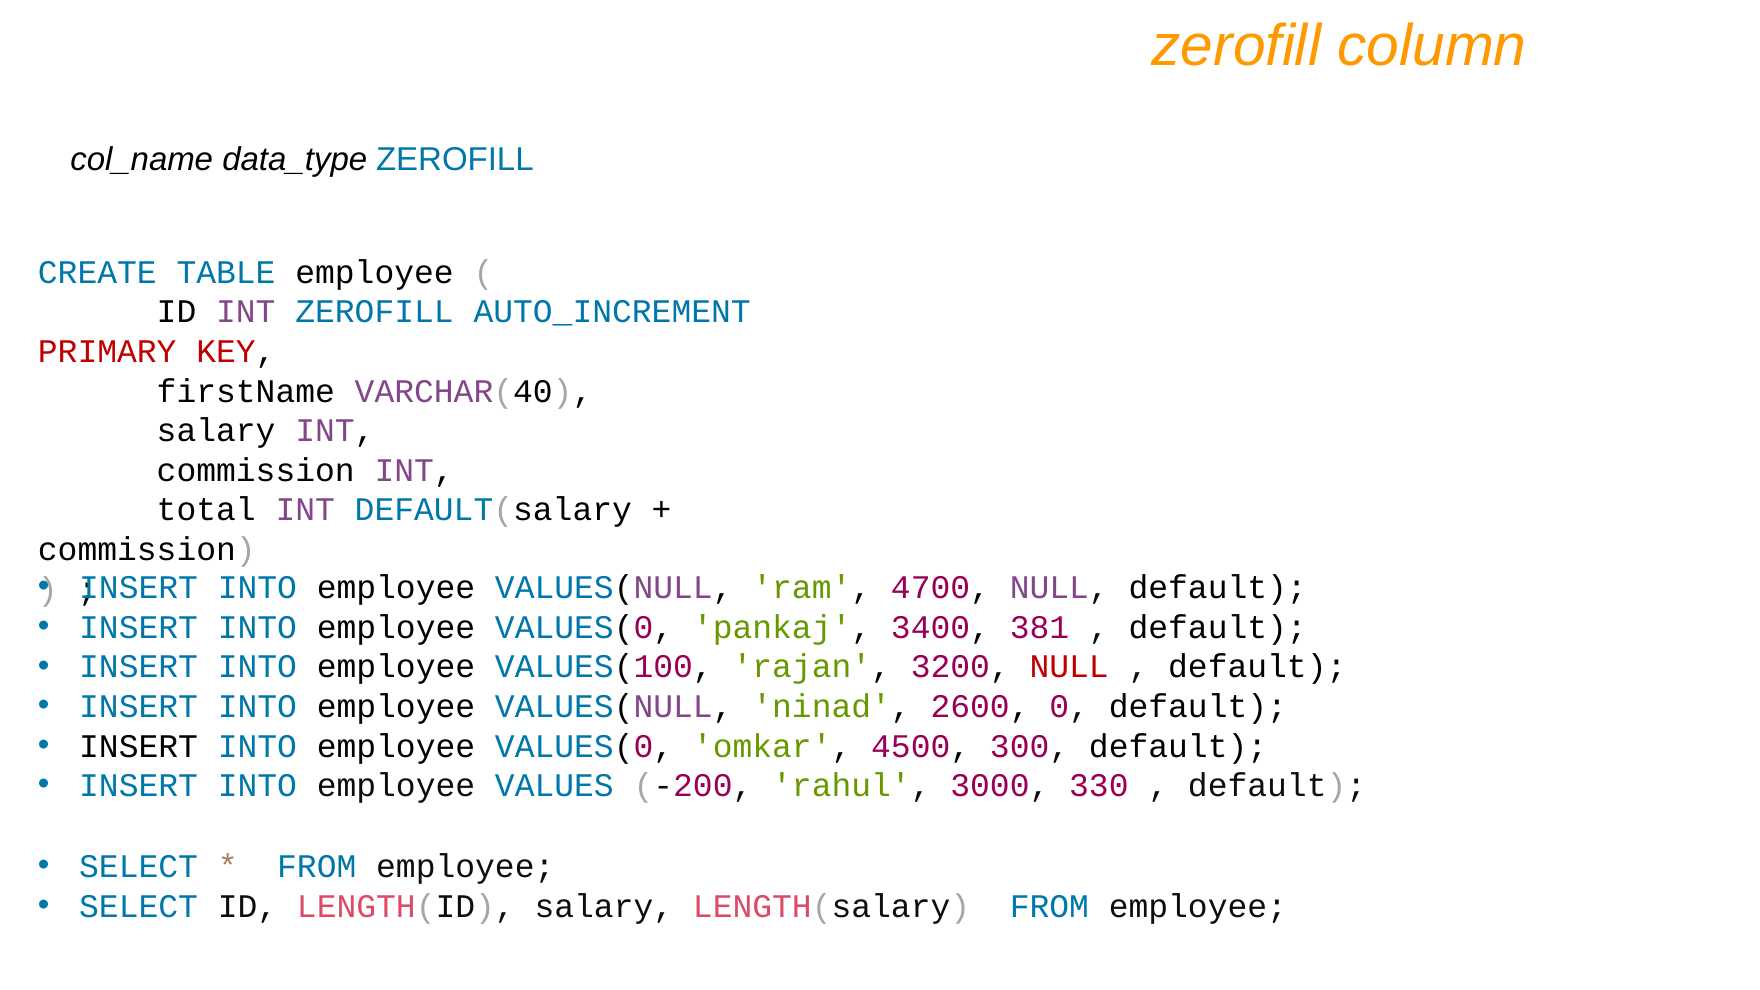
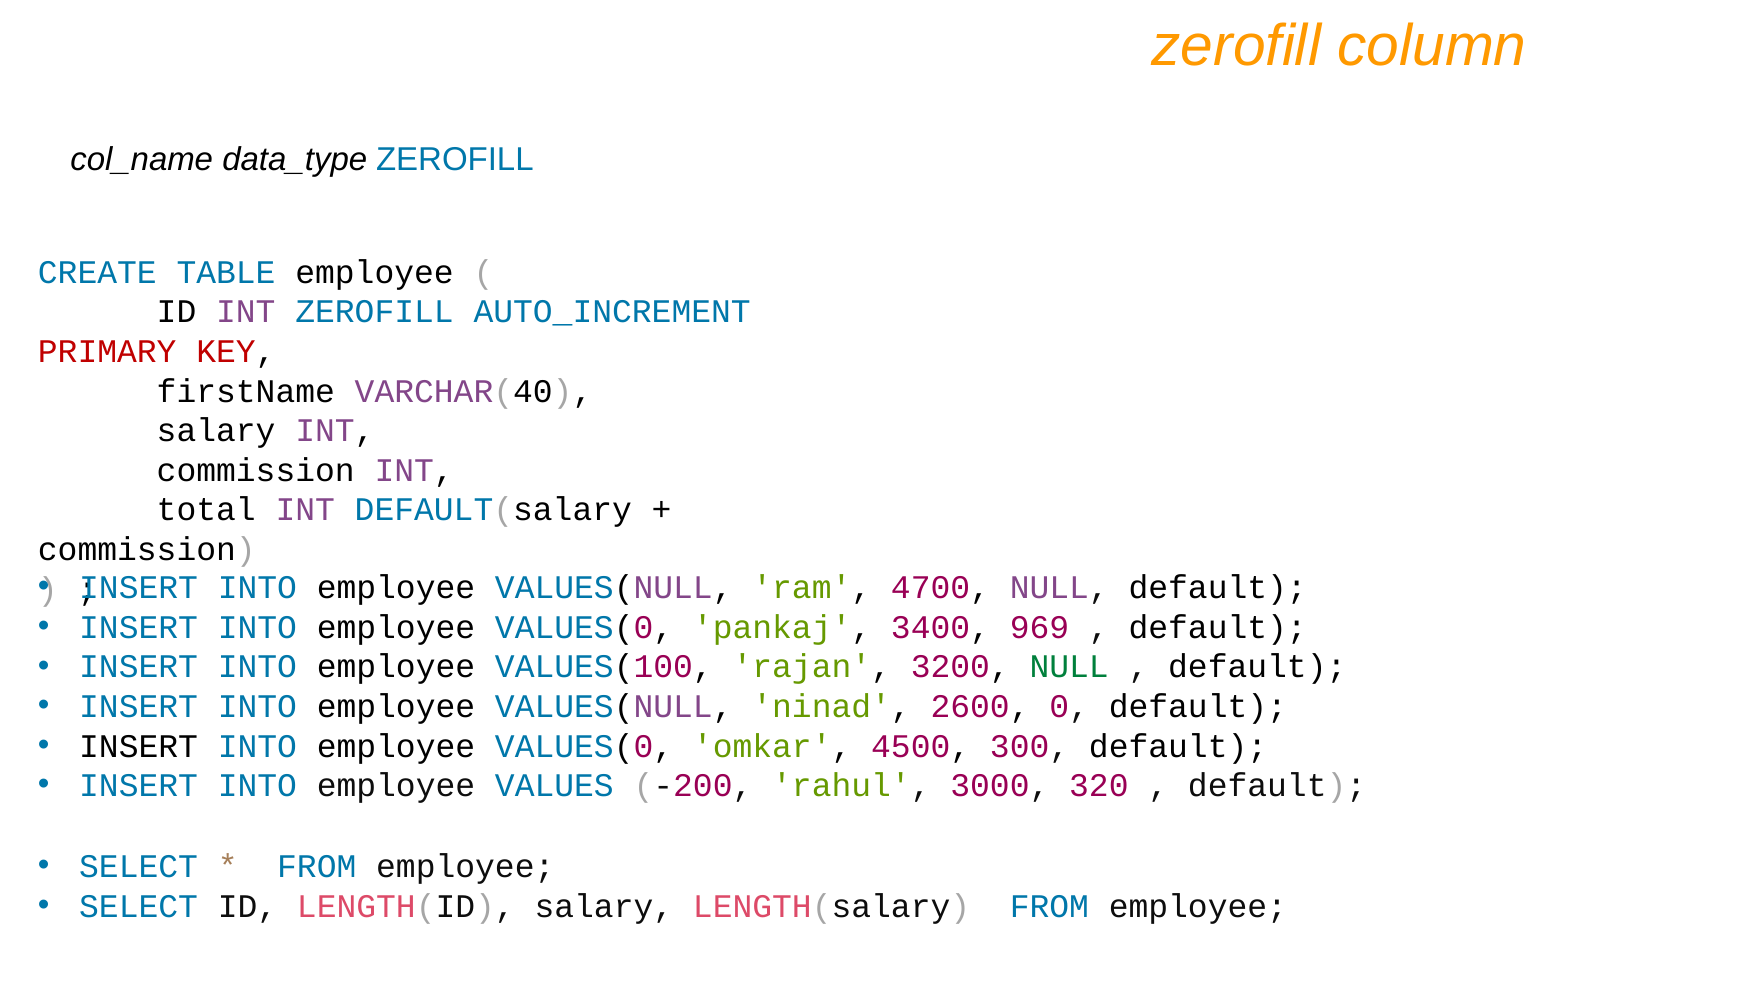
381: 381 -> 969 (1039, 627)
NULL colour: red -> green (1069, 667)
330: 330 -> 320 (1099, 786)
